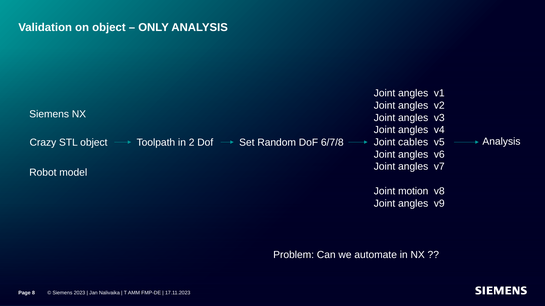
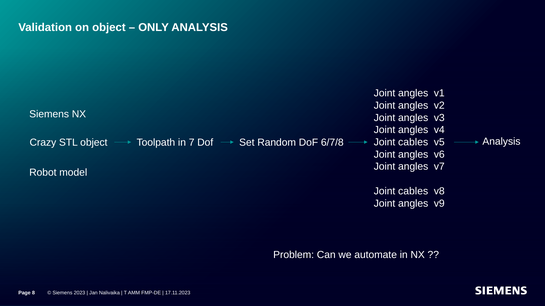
2: 2 -> 7 (192, 143)
motion: motion -> cables (413, 191)
